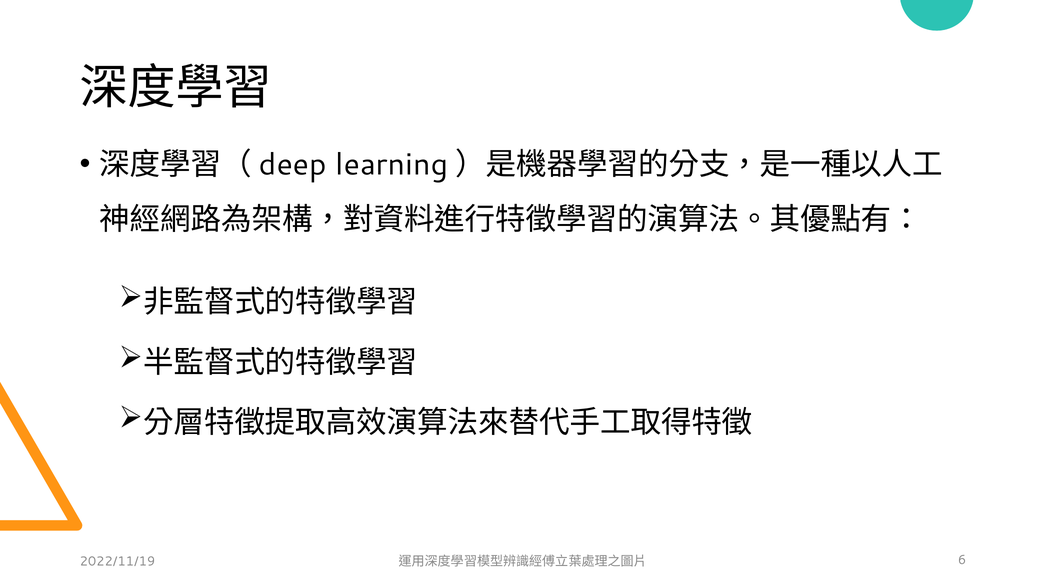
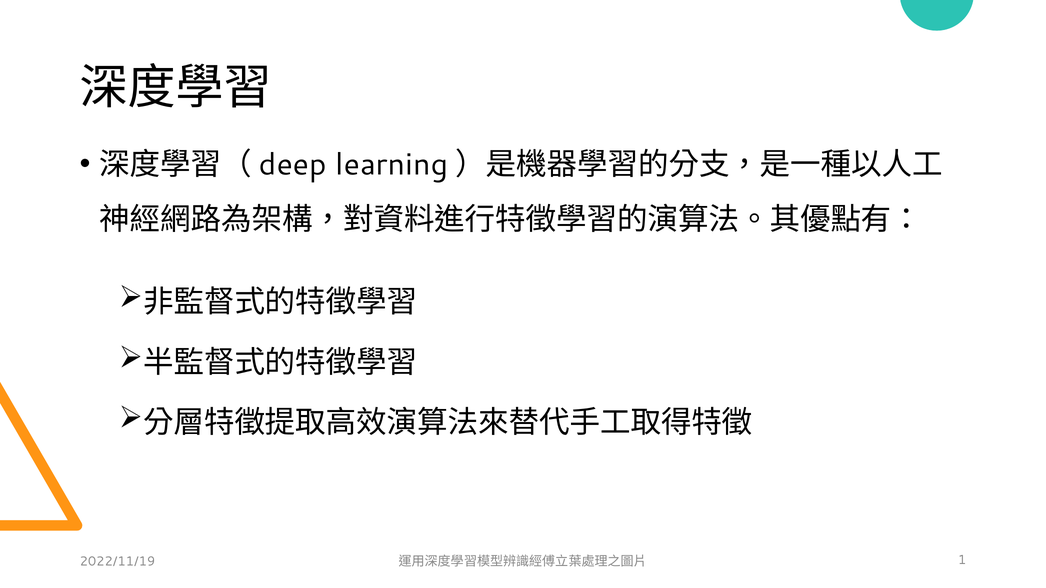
6: 6 -> 1 (962, 561)
